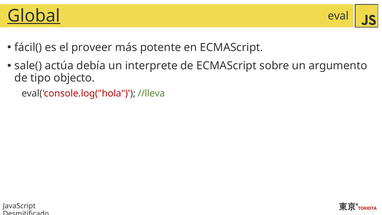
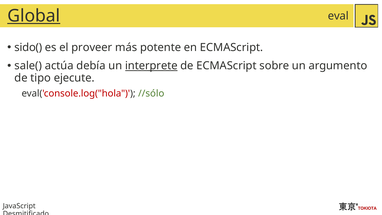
fácil(: fácil( -> sido( (28, 47)
interprete underline: none -> present (151, 66)
objecto: objecto -> ejecute (74, 78)
//lleva: //lleva -> //sólo (151, 93)
